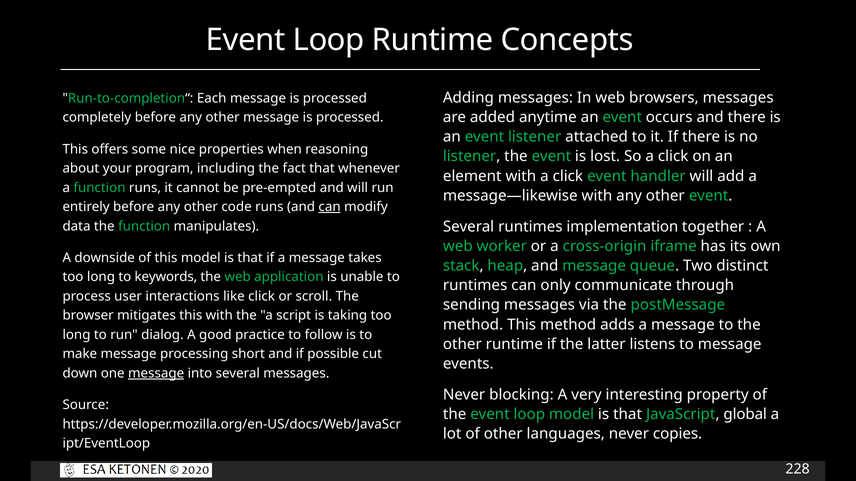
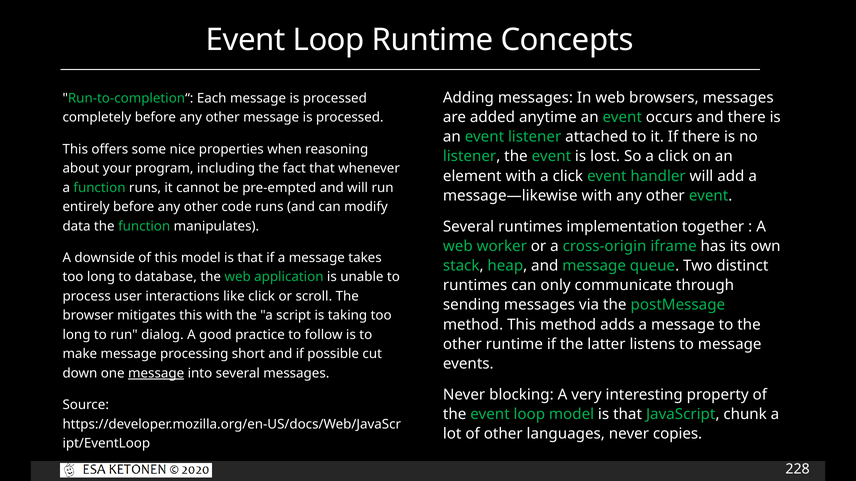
can underline: present -> none (330, 207)
keywords: keywords -> database (166, 277)
global: global -> chunk (745, 415)
